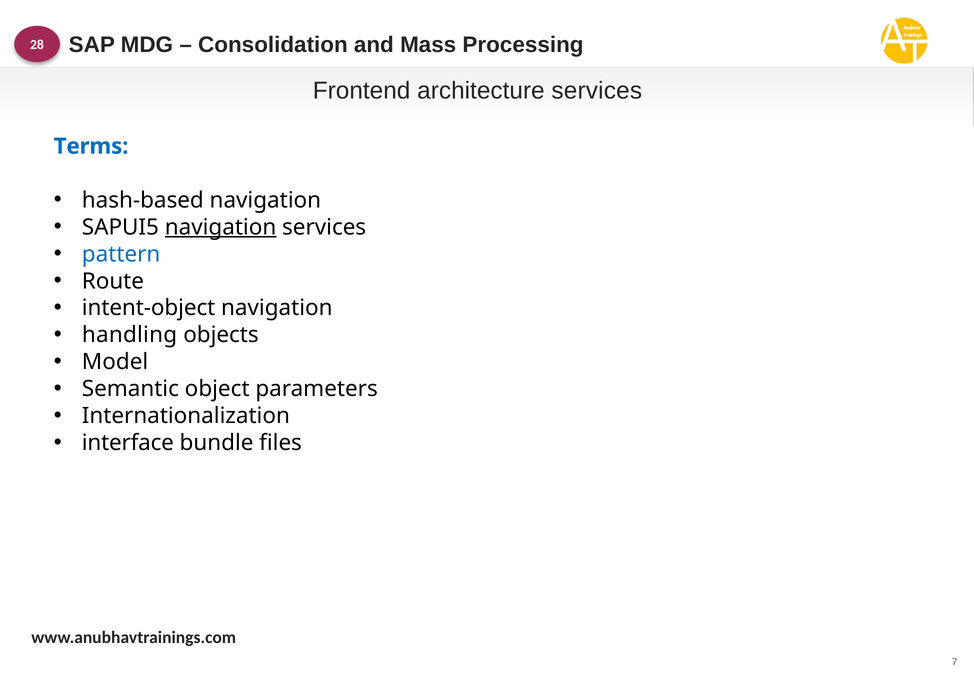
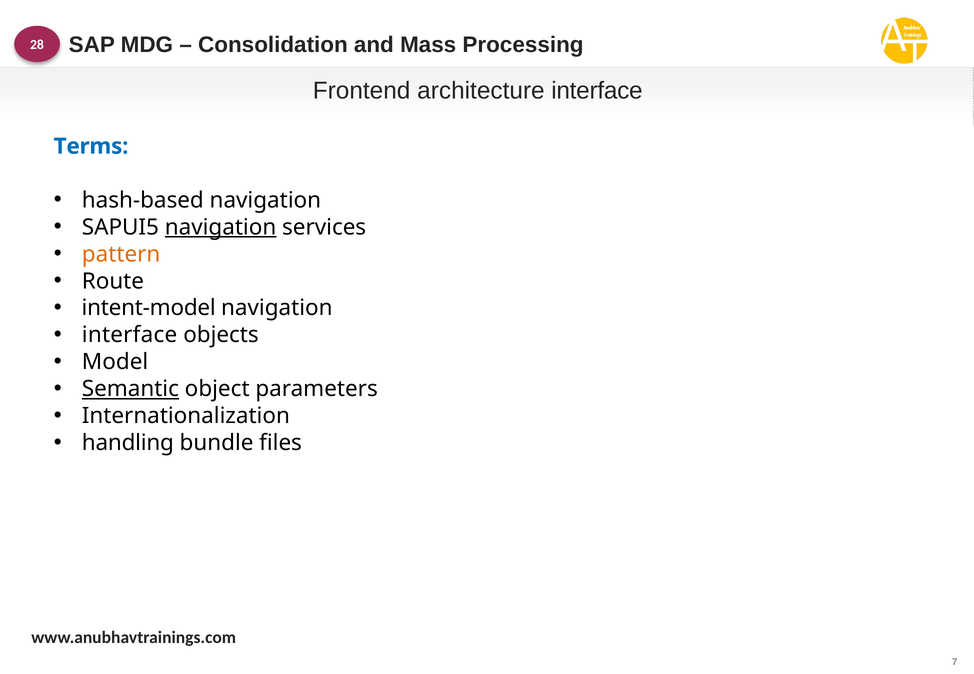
architecture services: services -> interface (597, 91)
pattern colour: blue -> orange (121, 254)
intent-object: intent-object -> intent-model (149, 308)
handling: handling -> interface (130, 335)
Semantic underline: none -> present (130, 389)
interface: interface -> handling (128, 443)
